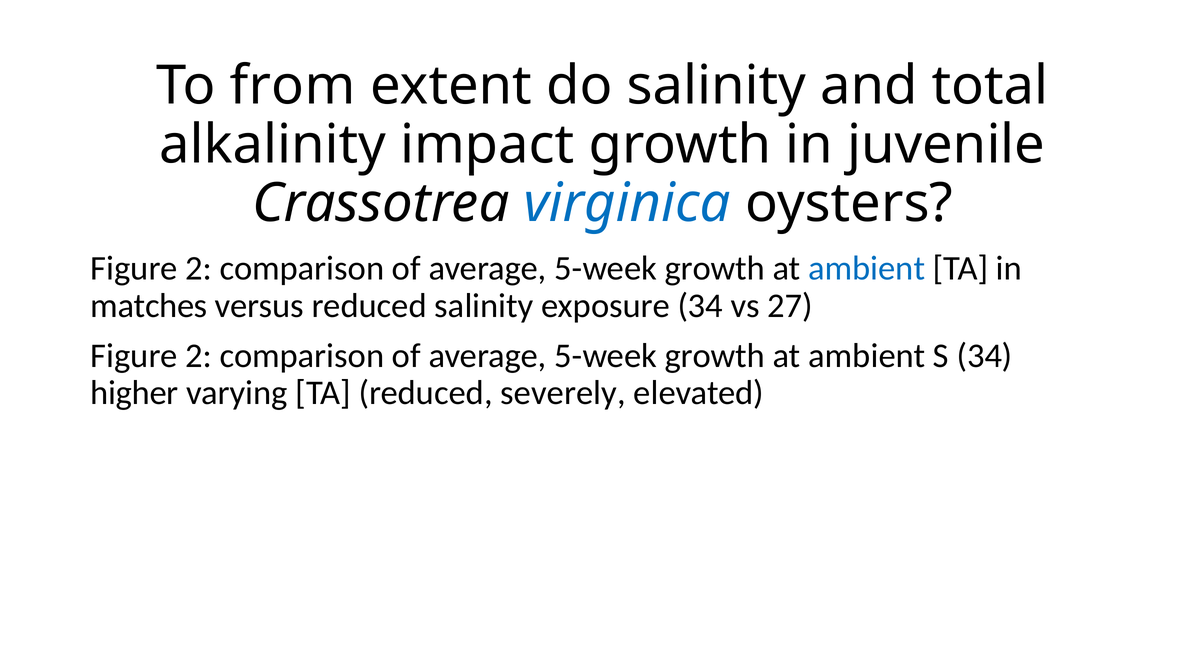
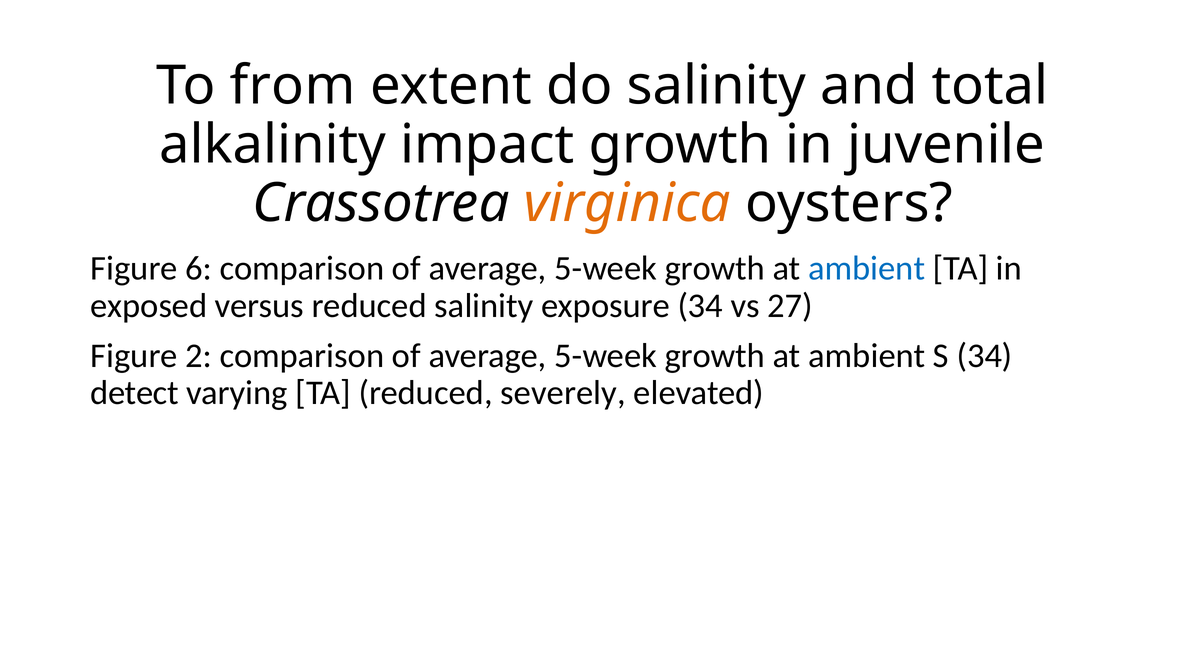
virginica colour: blue -> orange (627, 204)
2: 2 -> 6 (198, 269)
matches: matches -> exposed (149, 306)
higher: higher -> detect (134, 393)
